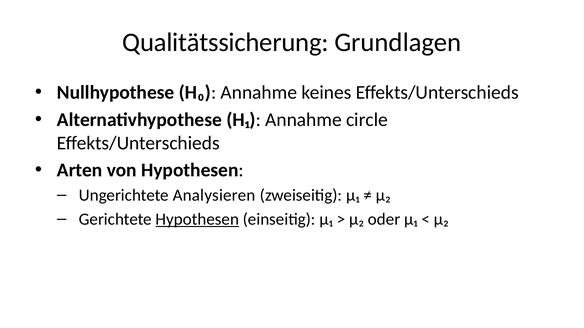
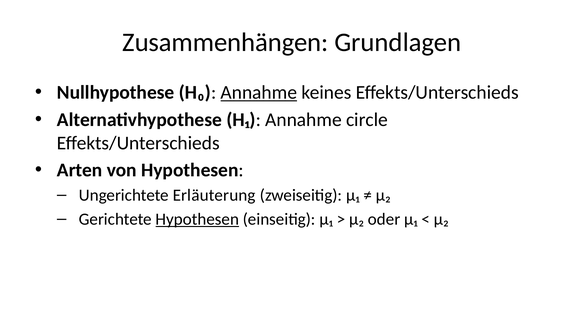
Qualitätssicherung: Qualitätssicherung -> Zusammenhängen (225, 42)
Annahme underline: none -> present (259, 93)
Analysieren: Analysieren -> Erläuterung (214, 196)
